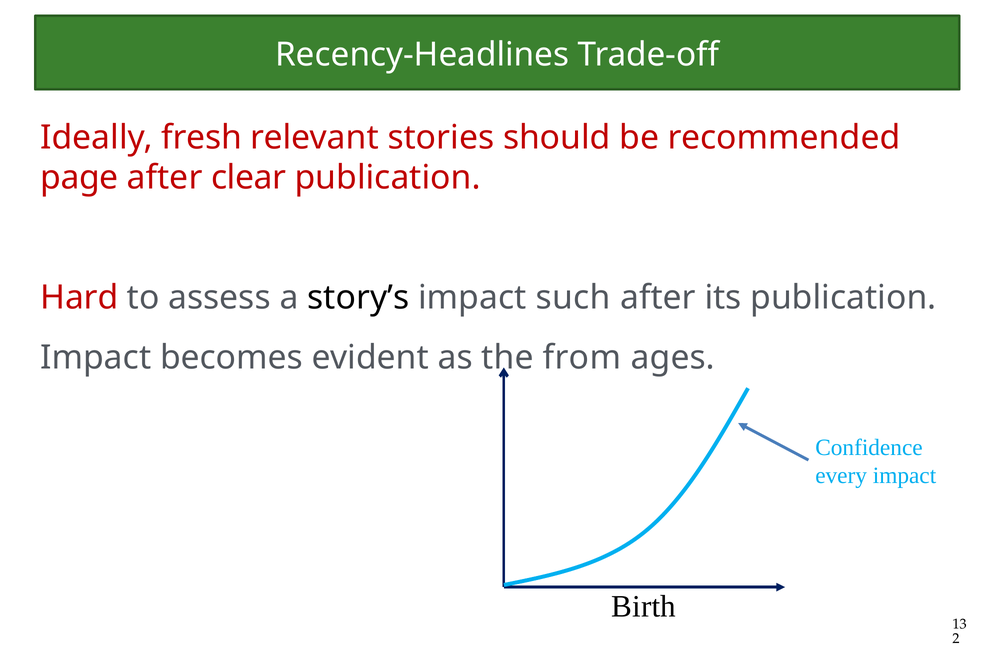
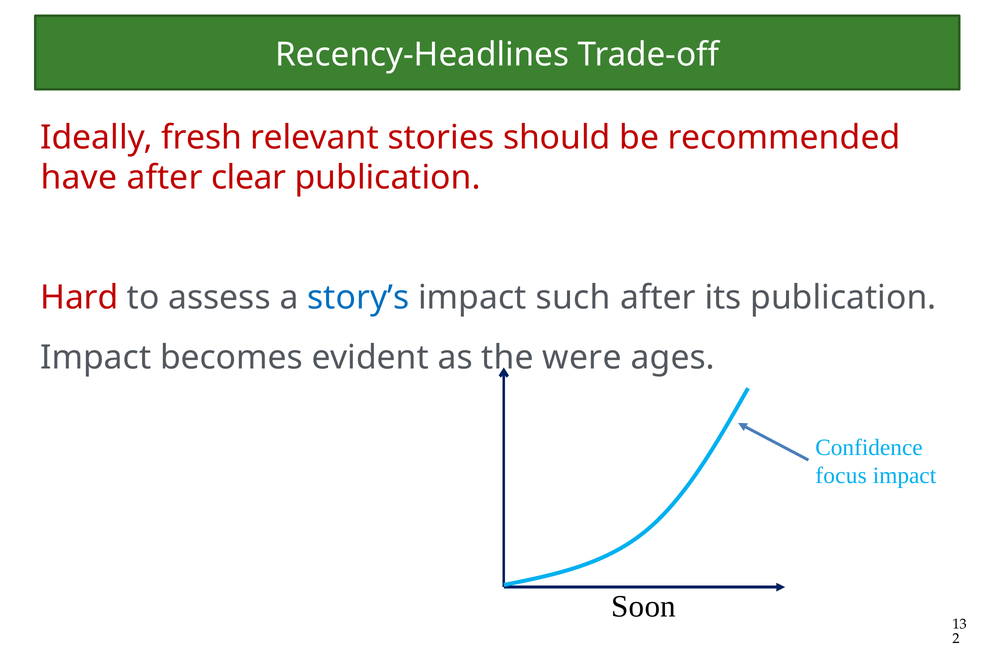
page: page -> have (79, 178)
story’s colour: black -> blue (358, 298)
from: from -> were (582, 358)
every: every -> focus (841, 476)
Birth: Birth -> Soon (644, 607)
